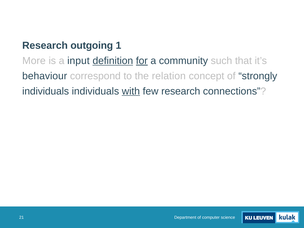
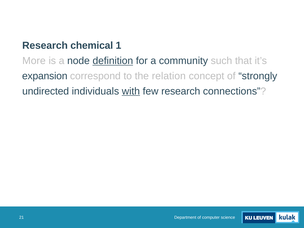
outgoing: outgoing -> chemical (92, 46)
input: input -> node (78, 61)
for underline: present -> none (142, 61)
behaviour: behaviour -> expansion (45, 76)
individuals: individuals -> undirected (46, 91)
